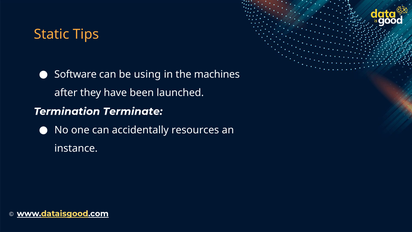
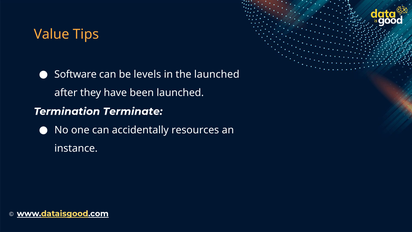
Static: Static -> Value (52, 34)
using: using -> levels (147, 74)
the machines: machines -> launched (217, 74)
